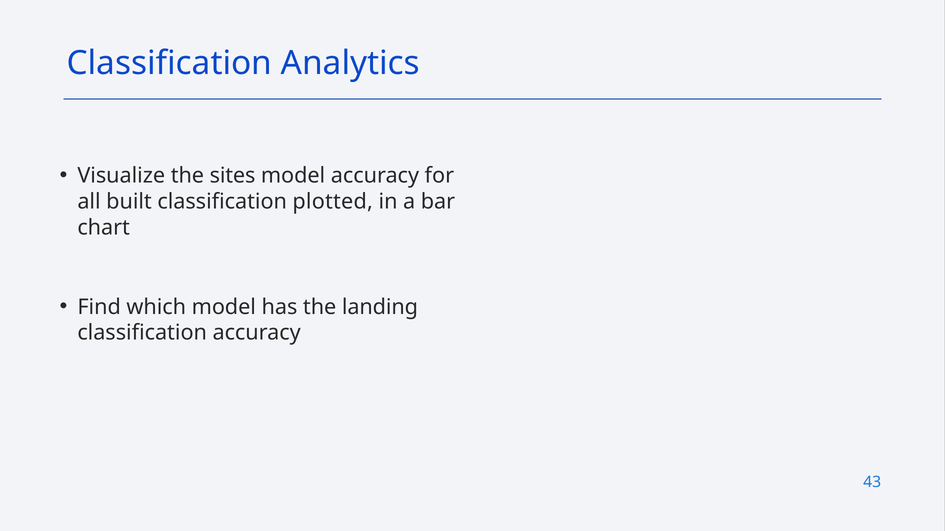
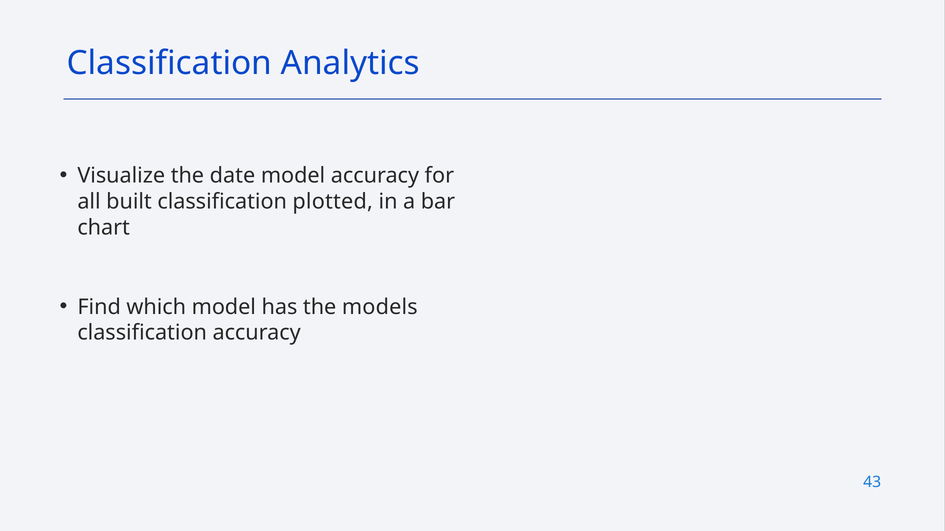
sites: sites -> date (232, 176)
landing: landing -> models (380, 307)
